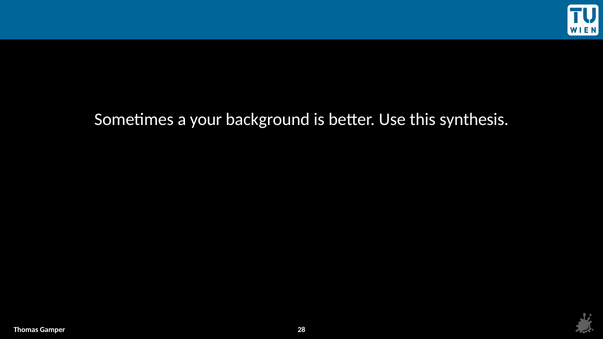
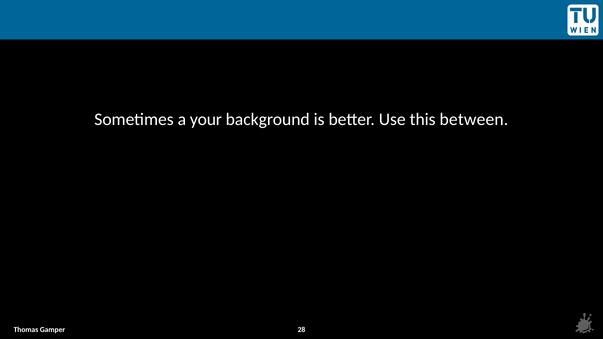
synthesis: synthesis -> between (474, 119)
